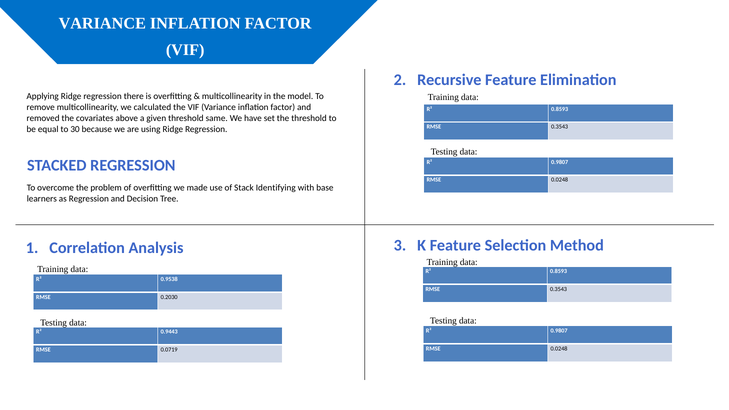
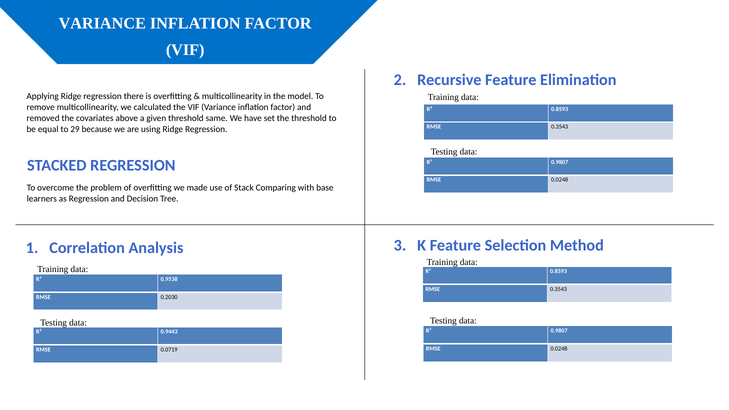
30: 30 -> 29 (75, 129)
Identifying: Identifying -> Comparing (276, 188)
